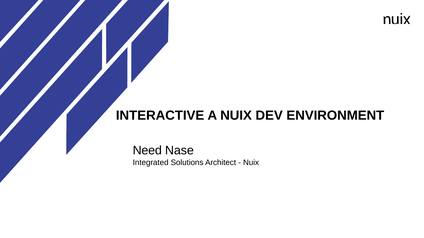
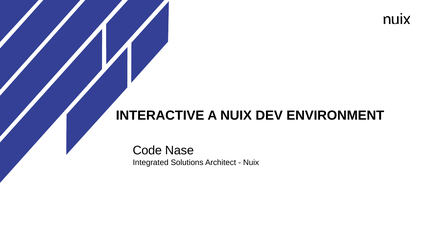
Need: Need -> Code (147, 151)
